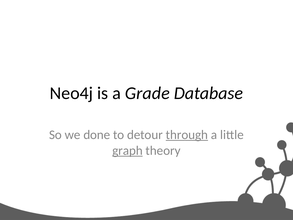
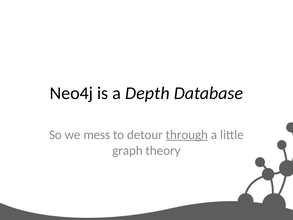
Grade: Grade -> Depth (147, 93)
done: done -> mess (97, 135)
graph underline: present -> none (127, 150)
